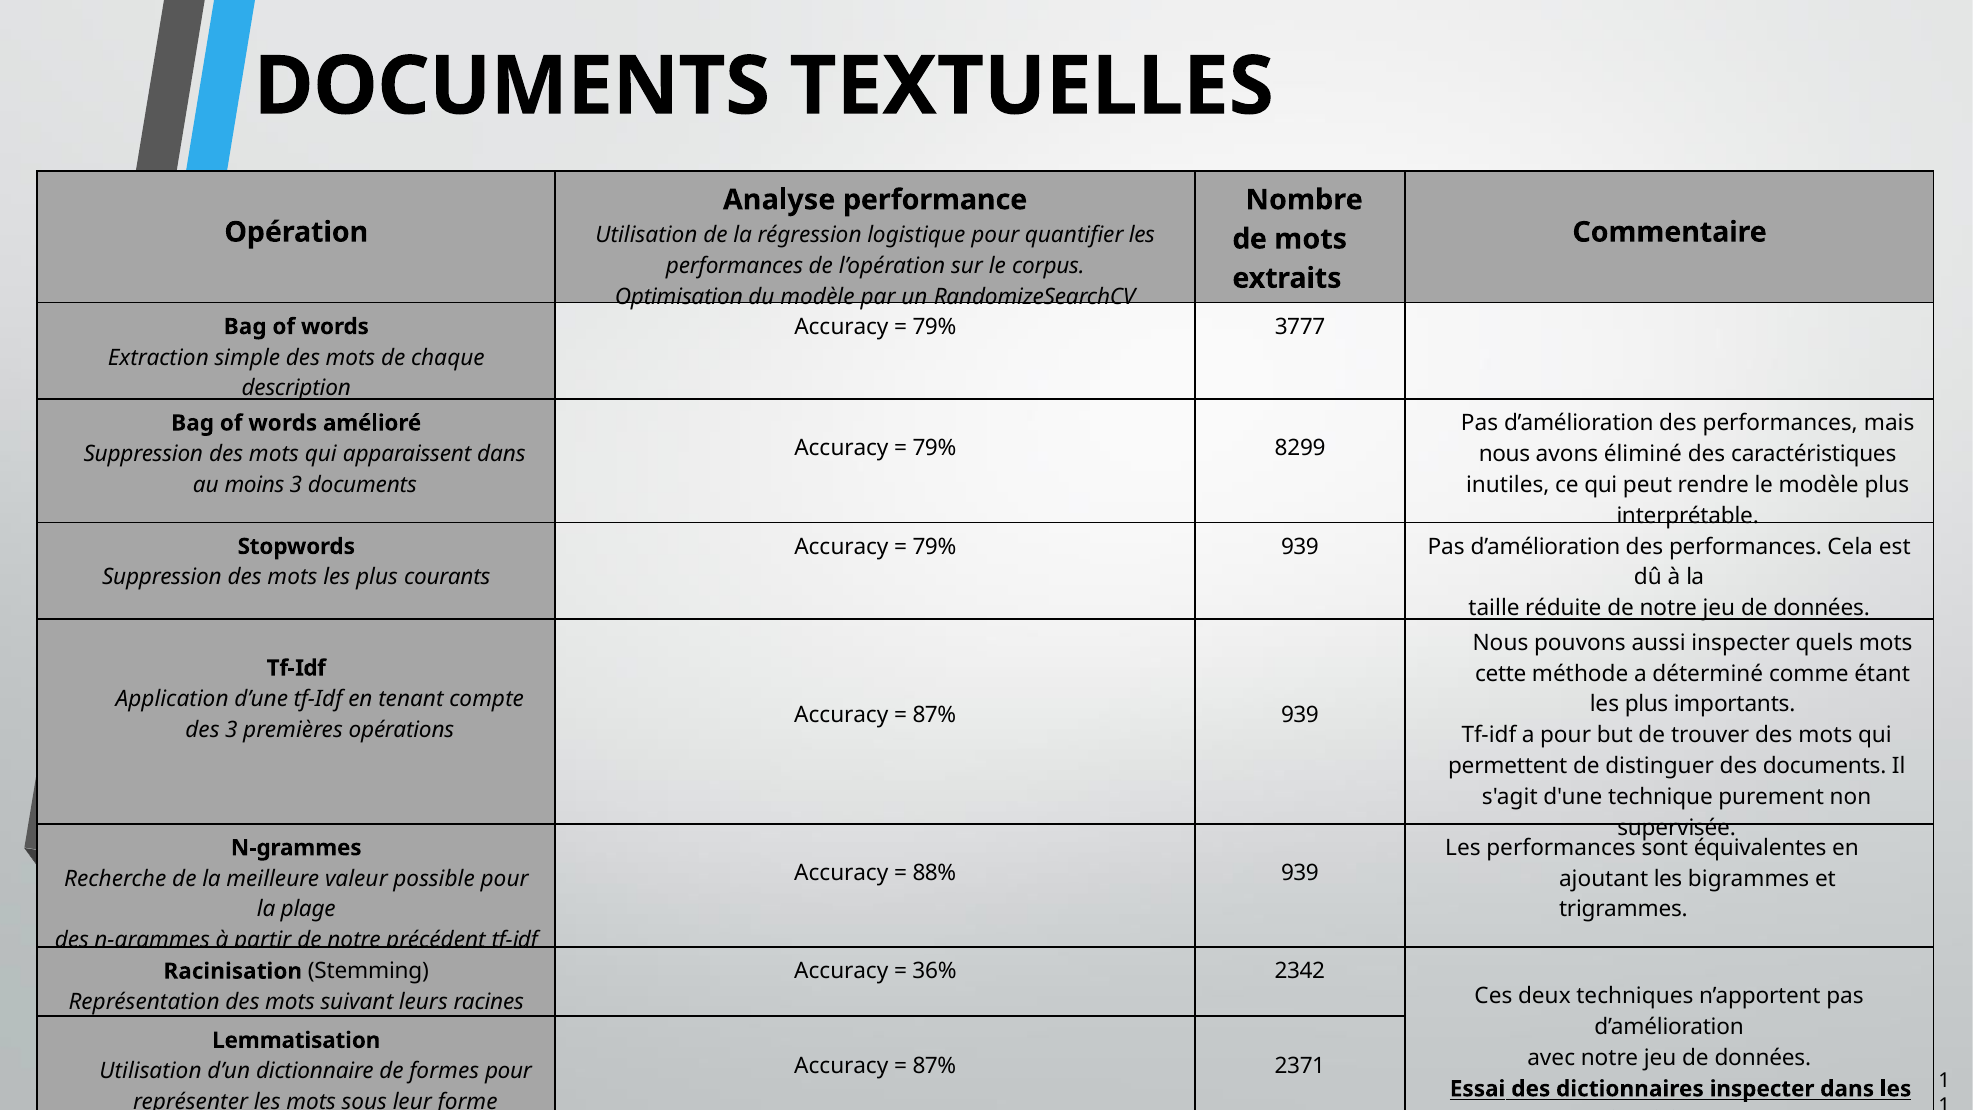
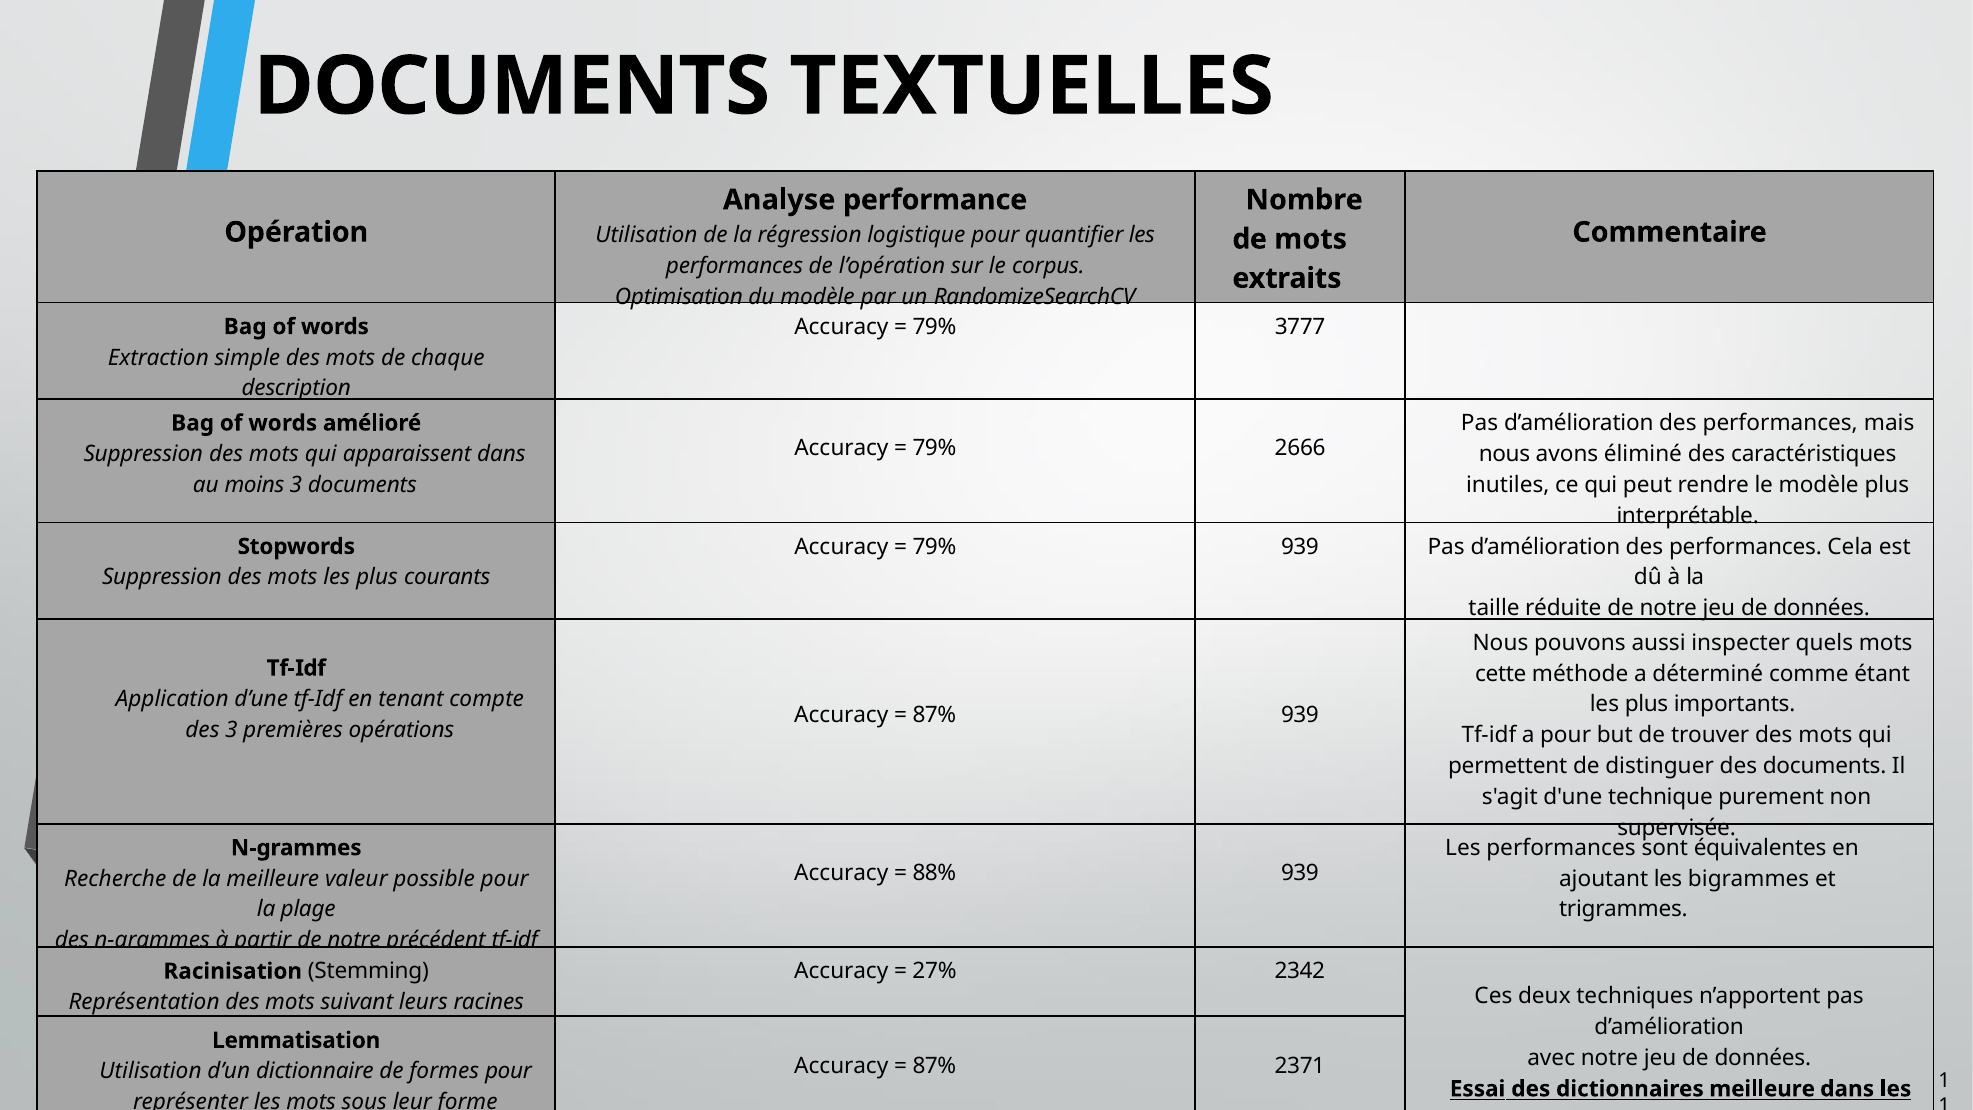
8299: 8299 -> 2666 (1300, 448)
36%: 36% -> 27% (934, 971)
dictionnaires inspecter: inspecter -> meilleure (1762, 1089)
